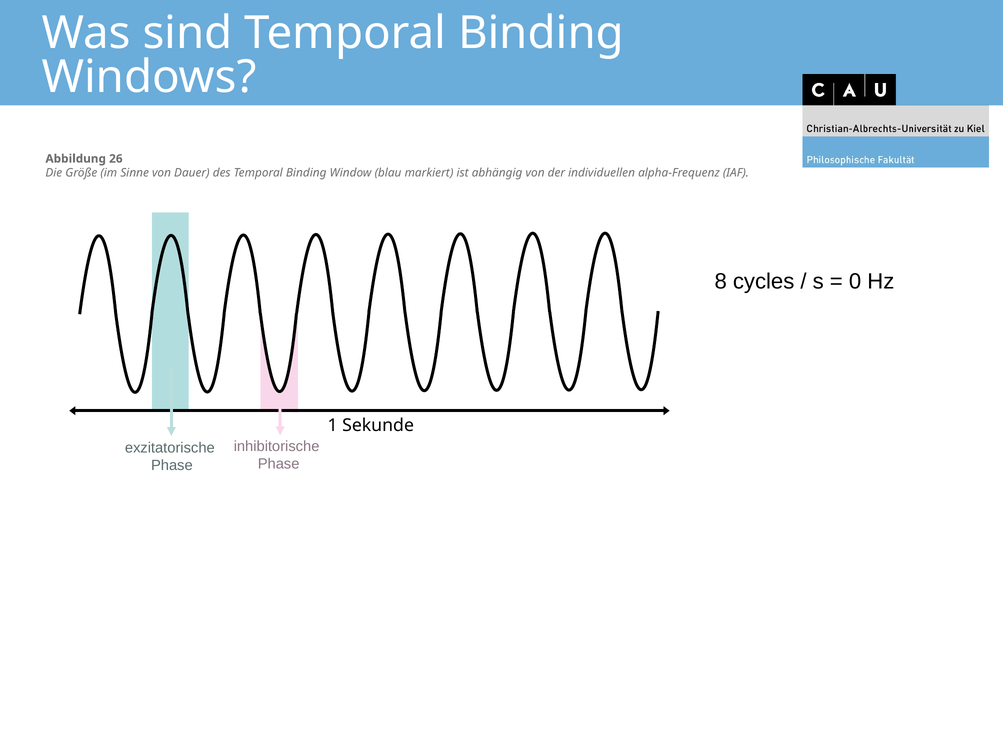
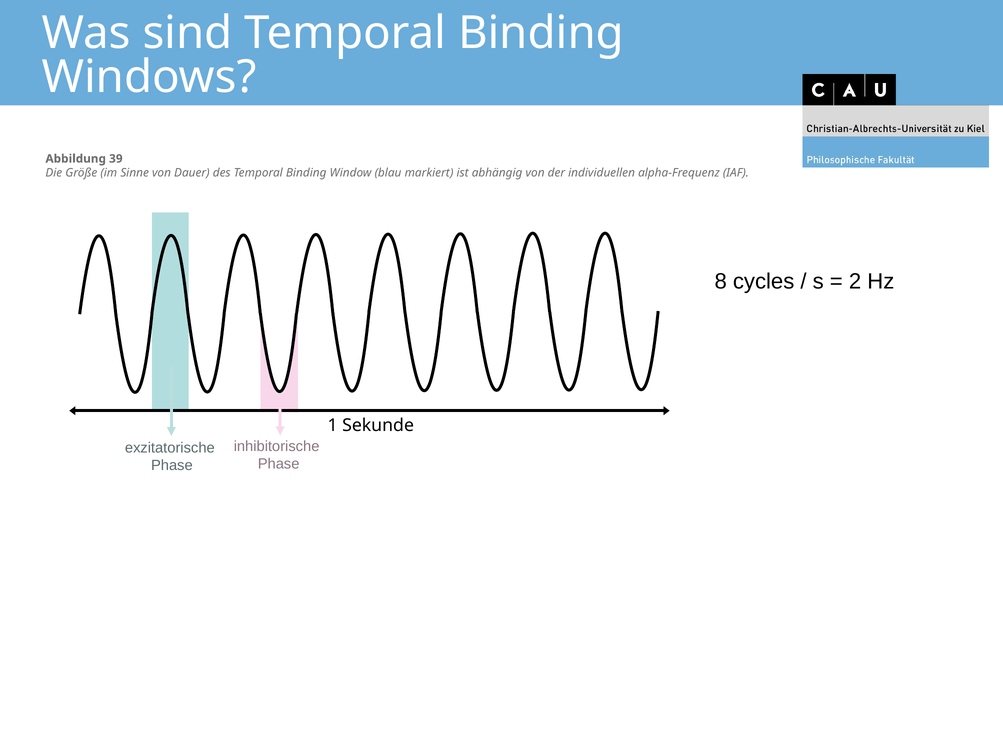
26: 26 -> 39 (116, 159)
0: 0 -> 2 (855, 282)
